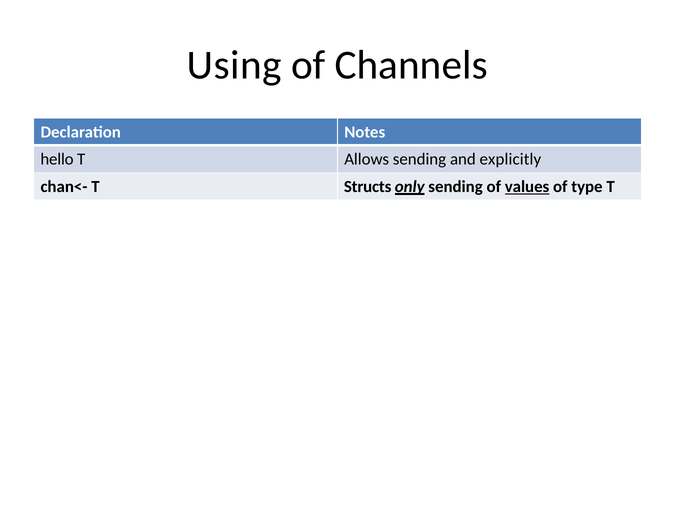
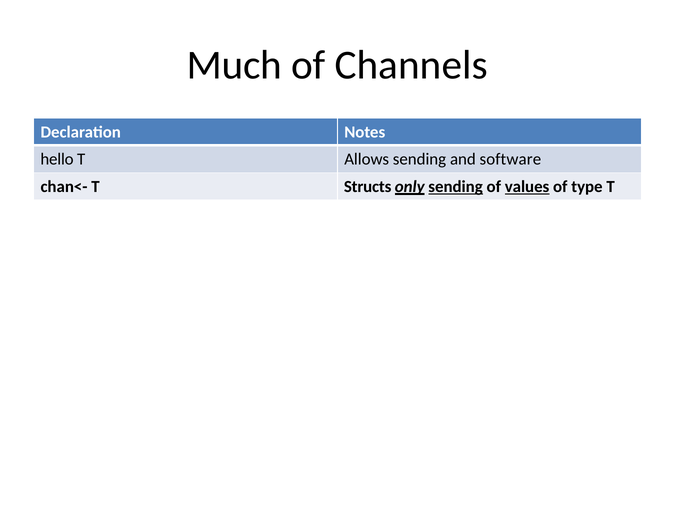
Using: Using -> Much (234, 65)
explicitly: explicitly -> software (510, 159)
sending underline: none -> present (456, 187)
